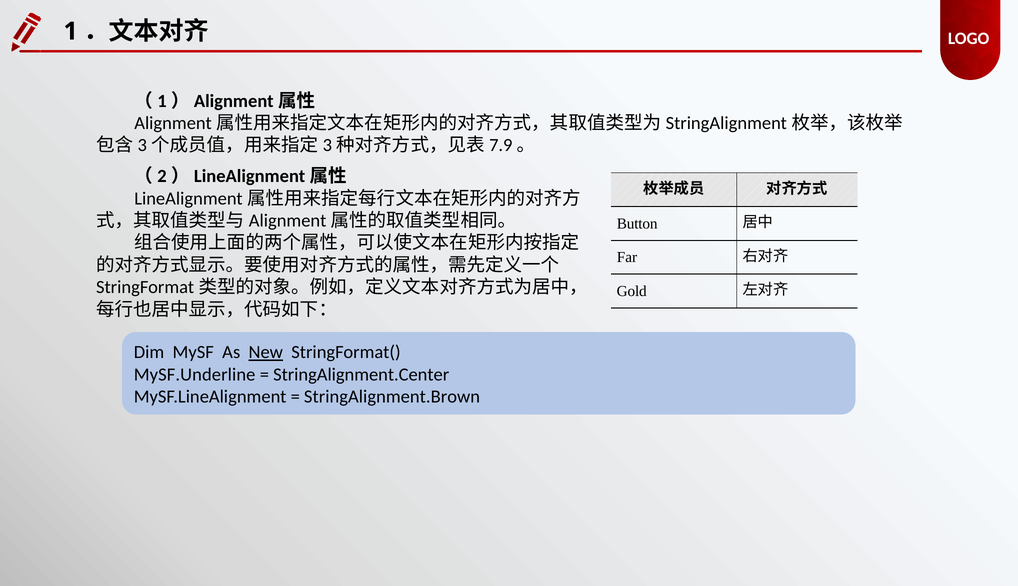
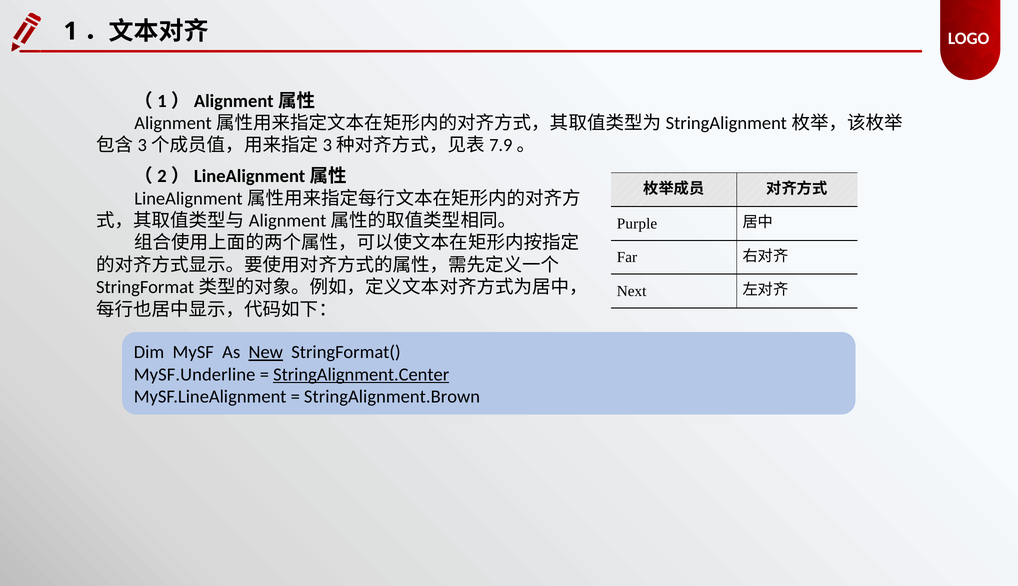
Button: Button -> Purple (637, 224)
Gold: Gold -> Next (632, 291)
StringAlignment.Center underline: none -> present (361, 375)
